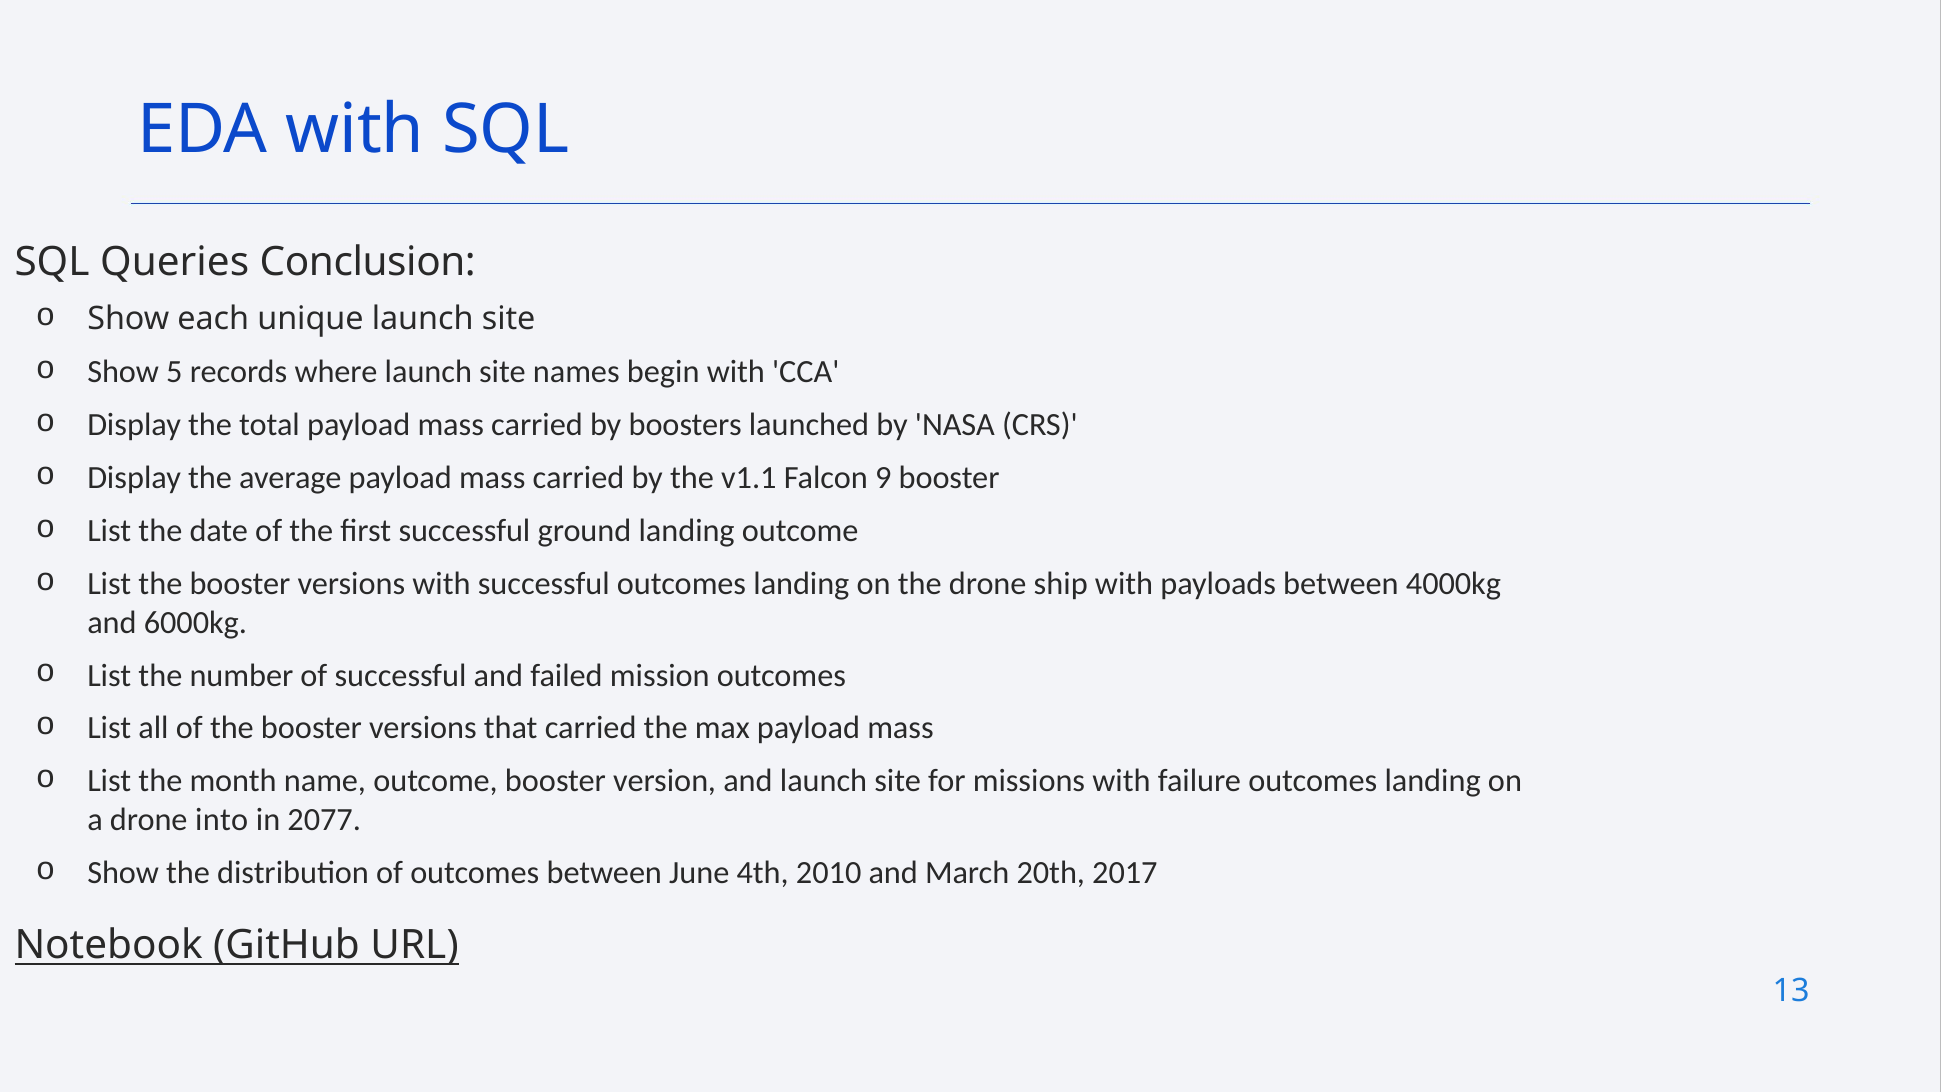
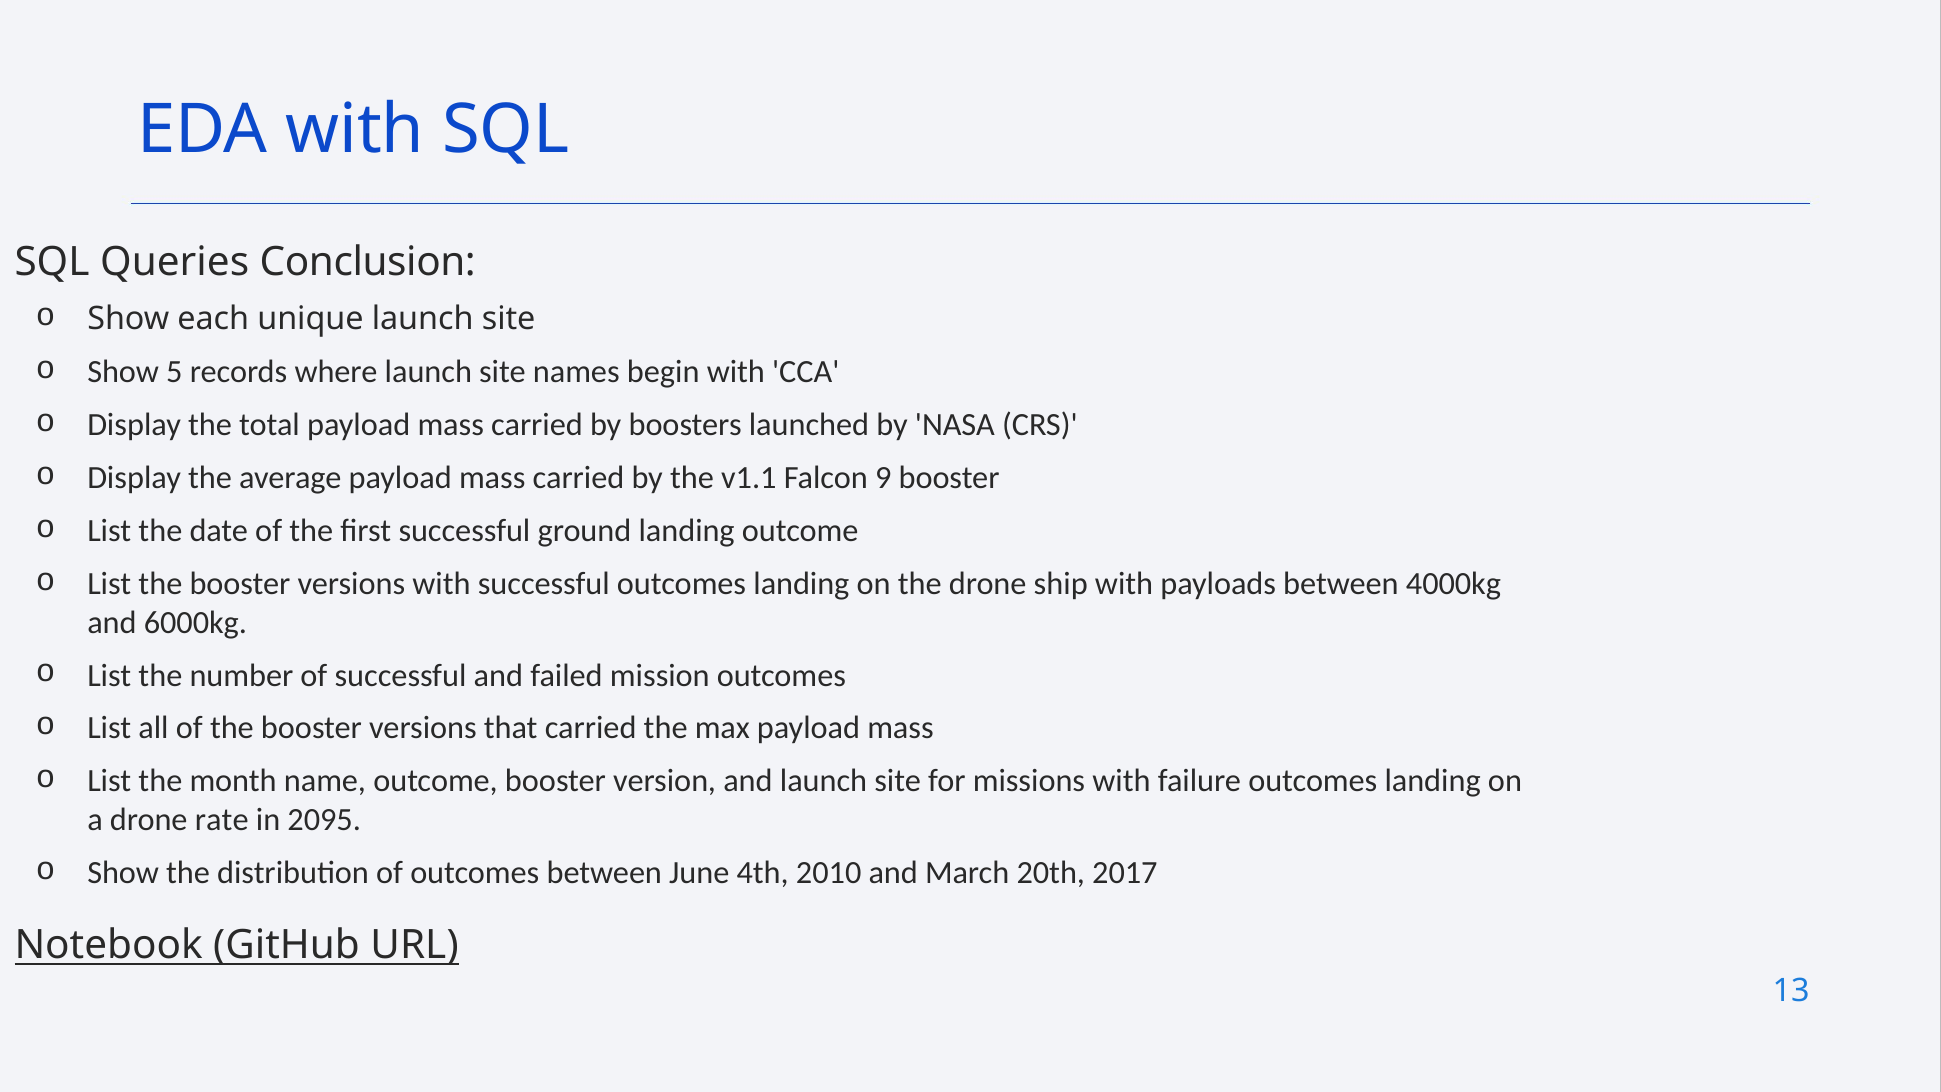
into: into -> rate (222, 820)
2077: 2077 -> 2095 (324, 820)
